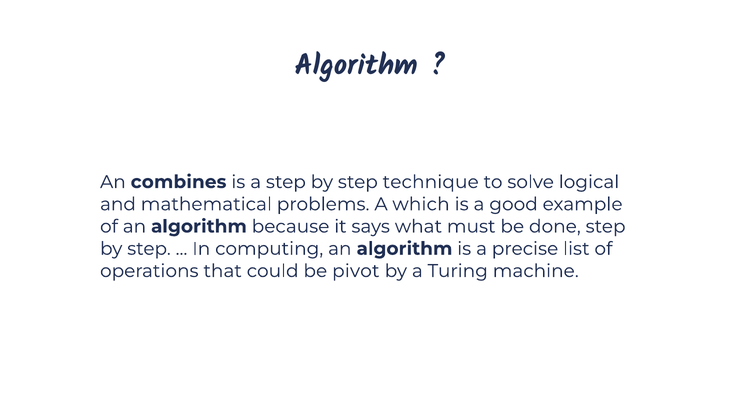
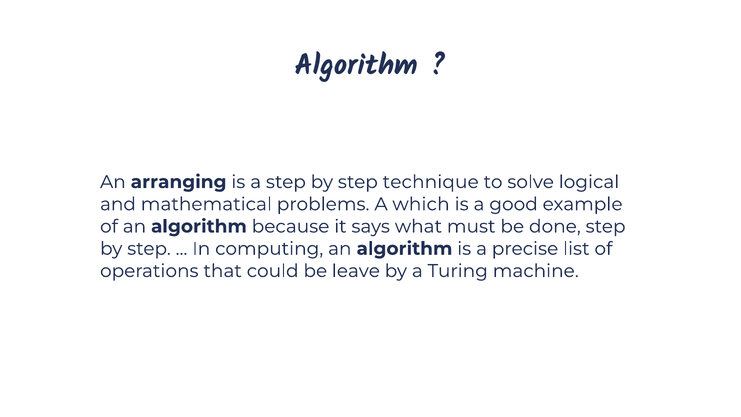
combines: combines -> arranging (179, 182)
pivot: pivot -> leave (356, 271)
